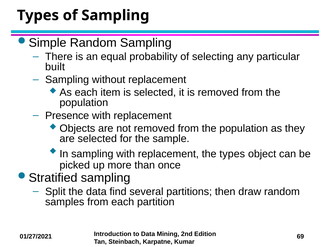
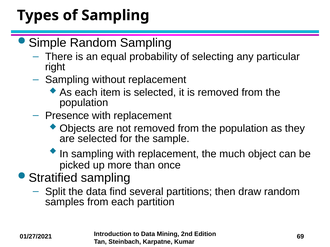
built: built -> right (55, 67)
the types: types -> much (232, 154)
